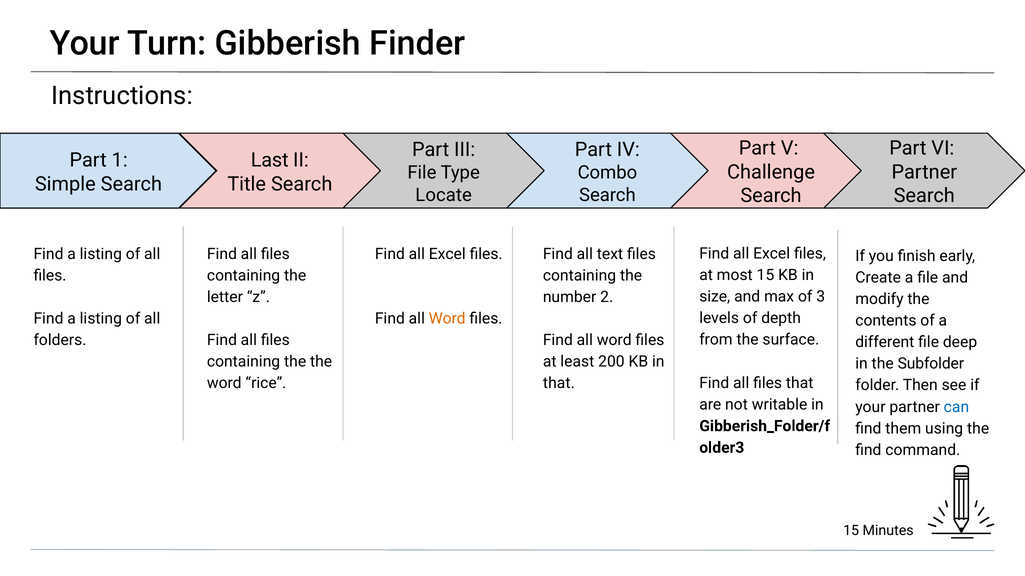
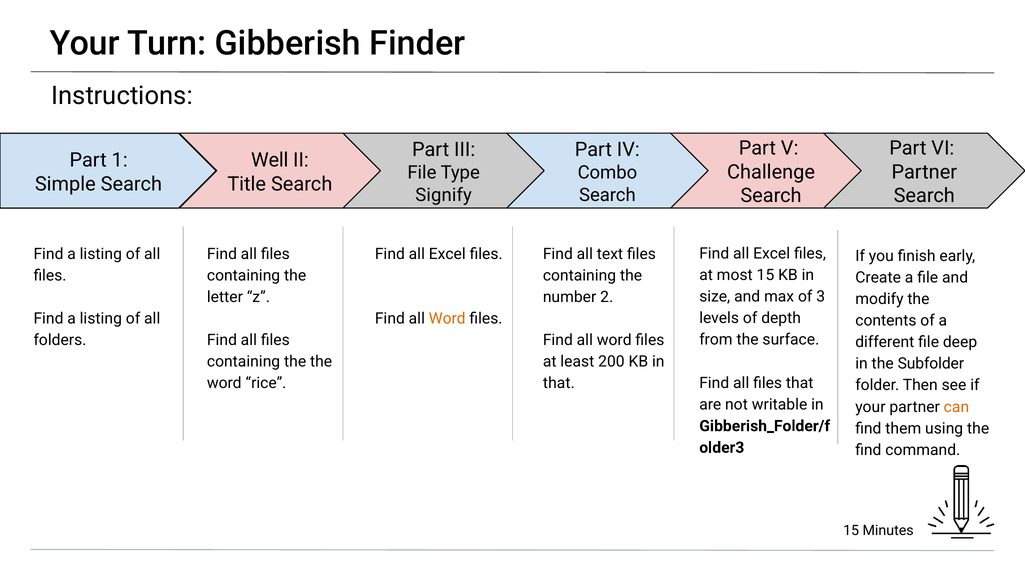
Last: Last -> Well (270, 160)
Locate: Locate -> Signify (444, 195)
can colour: blue -> orange (956, 407)
